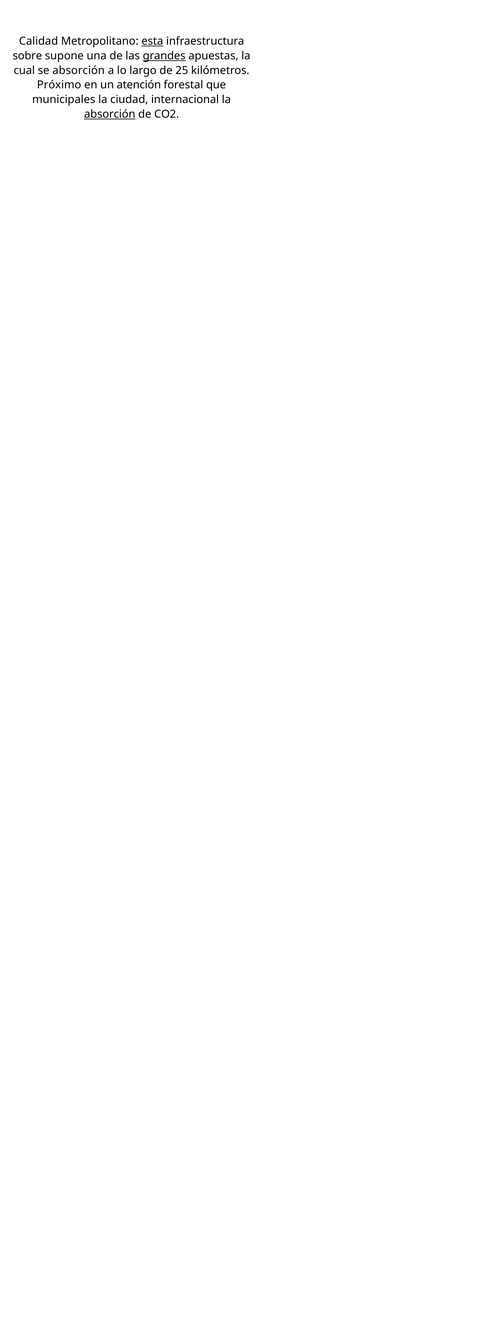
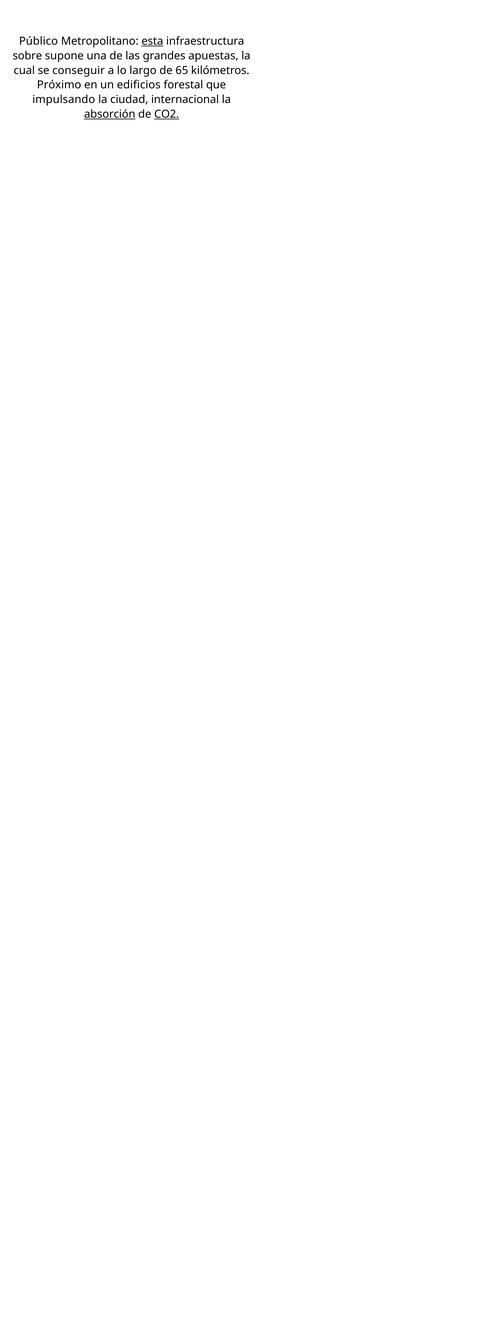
Calidad: Calidad -> Público (38, 41)
grandes underline: present -> none (164, 56)
se absorción: absorción -> conseguir (79, 70)
25: 25 -> 65 (182, 70)
atención: atención -> edificios (139, 85)
municipales: municipales -> impulsando (64, 99)
CO2 underline: none -> present (167, 114)
